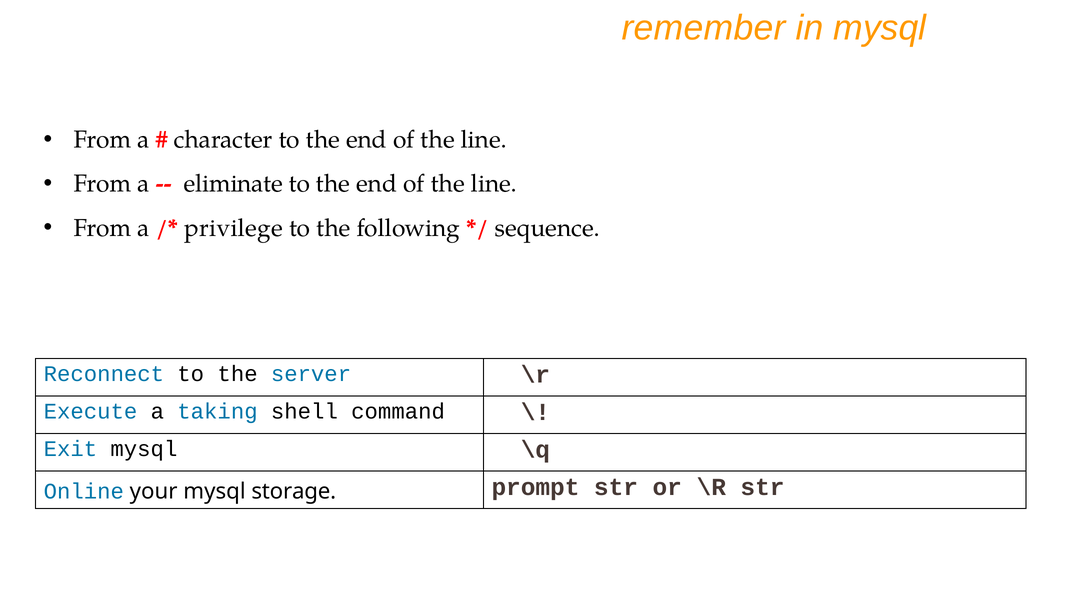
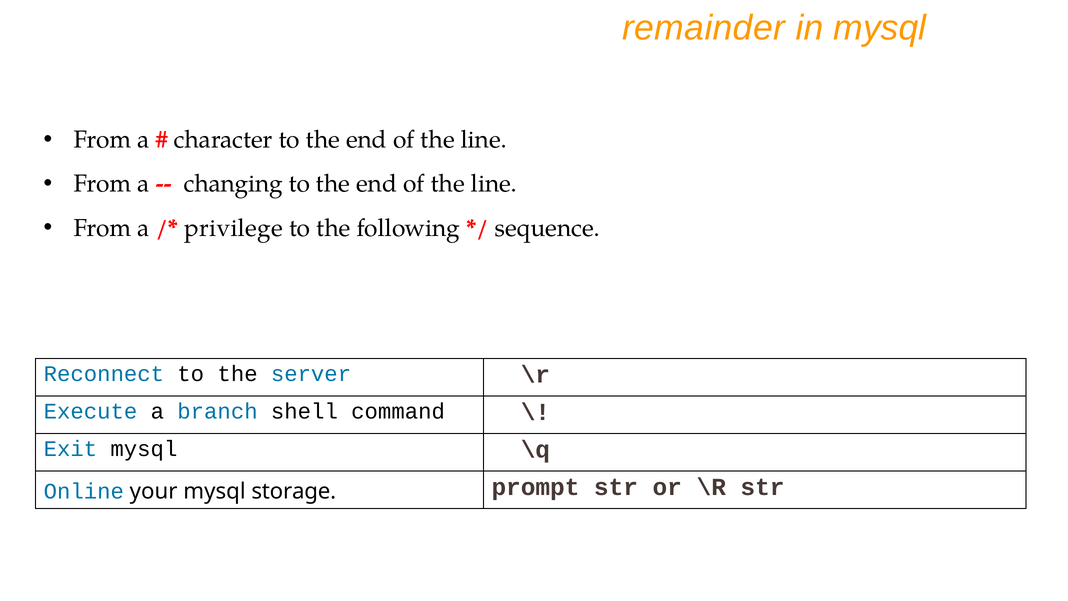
remember: remember -> remainder (704, 28)
eliminate: eliminate -> changing (233, 184)
taking: taking -> branch (217, 411)
